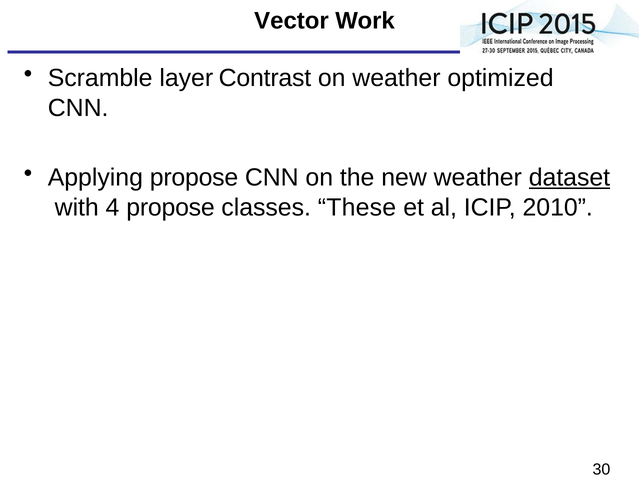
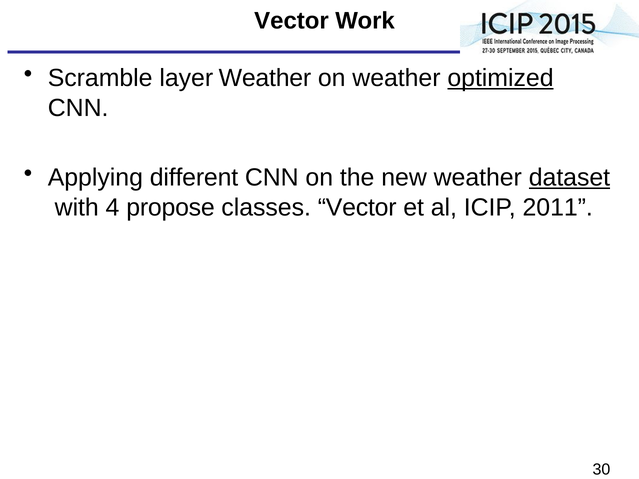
layer Contrast: Contrast -> Weather (265, 78)
optimized underline: none -> present (500, 78)
Applying propose: propose -> different (194, 178)
classes These: These -> Vector (357, 208)
2010: 2010 -> 2011 (558, 208)
